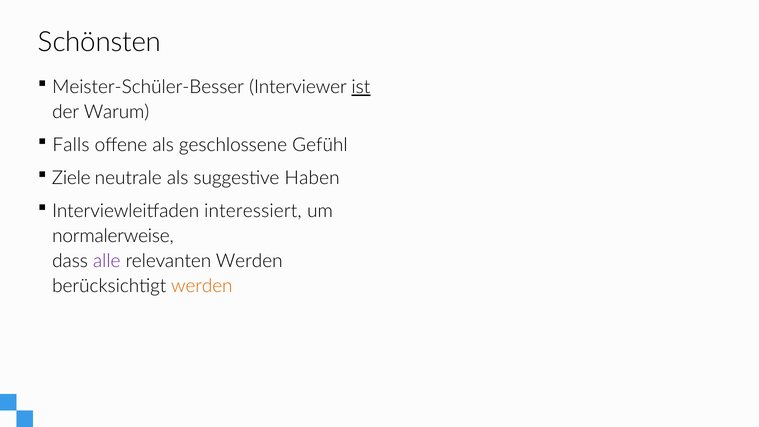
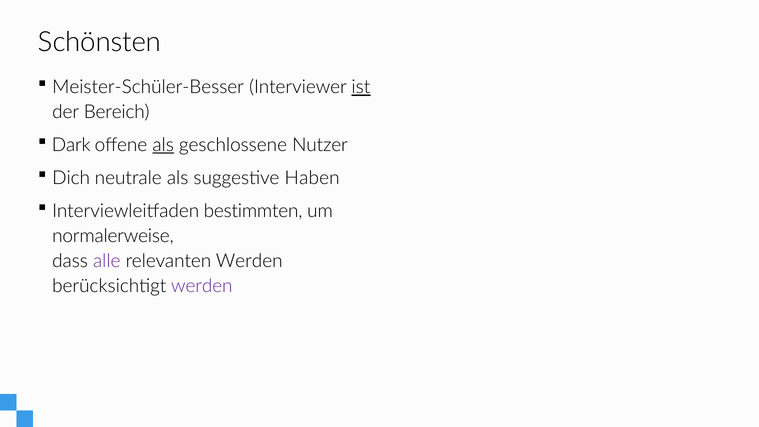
Warum: Warum -> Bereich (117, 112)
Falls: Falls -> Dark (71, 145)
als underline: none -> present (163, 145)
Gefühl: Gefühl -> Nutzer (320, 145)
Ziele: Ziele -> Dich (71, 178)
interessiert: interessiert -> bestimmten (253, 211)
werden colour: orange -> purple (202, 286)
